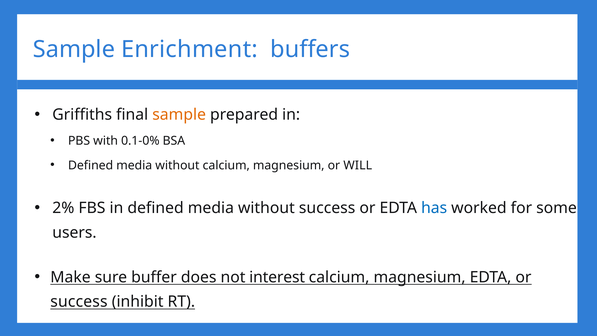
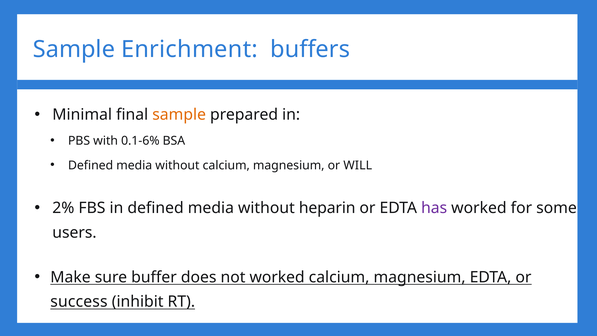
Griffiths: Griffiths -> Minimal (82, 115)
0.1-0%: 0.1-0% -> 0.1-6% (140, 141)
without success: success -> heparin (327, 208)
has colour: blue -> purple (434, 208)
not interest: interest -> worked (277, 277)
